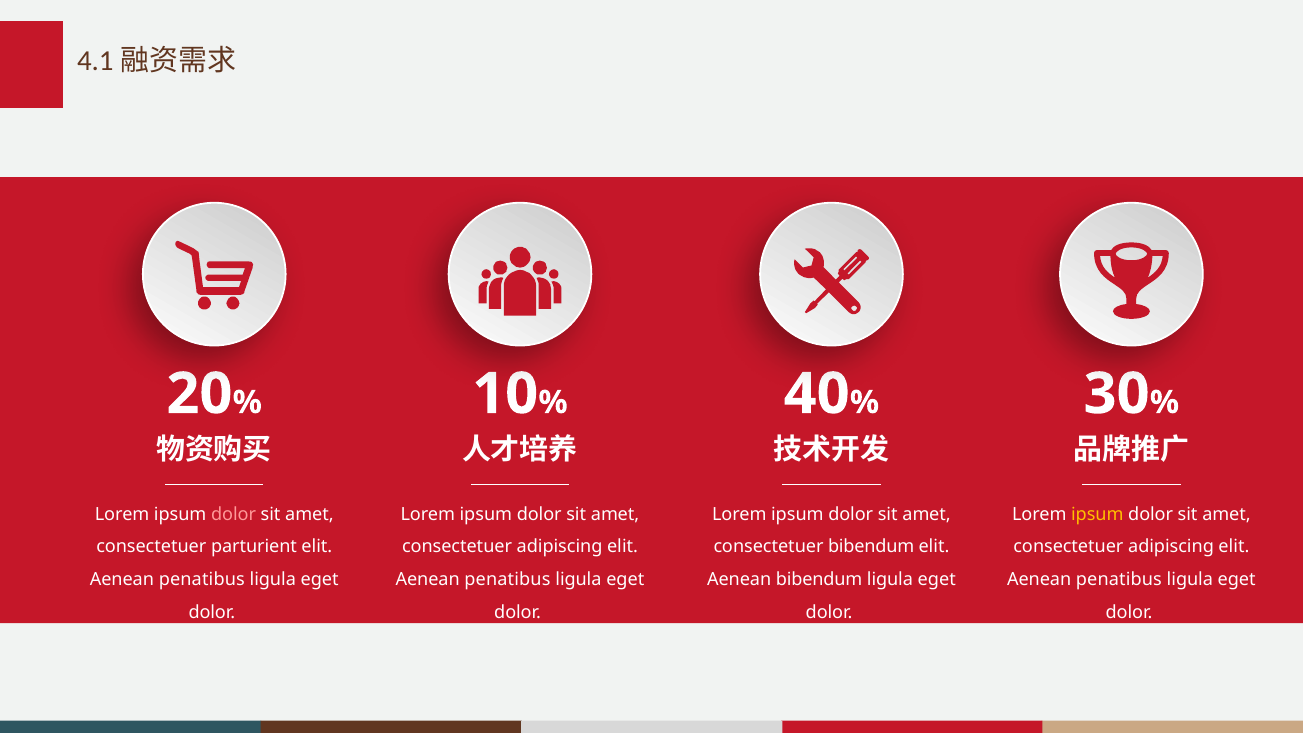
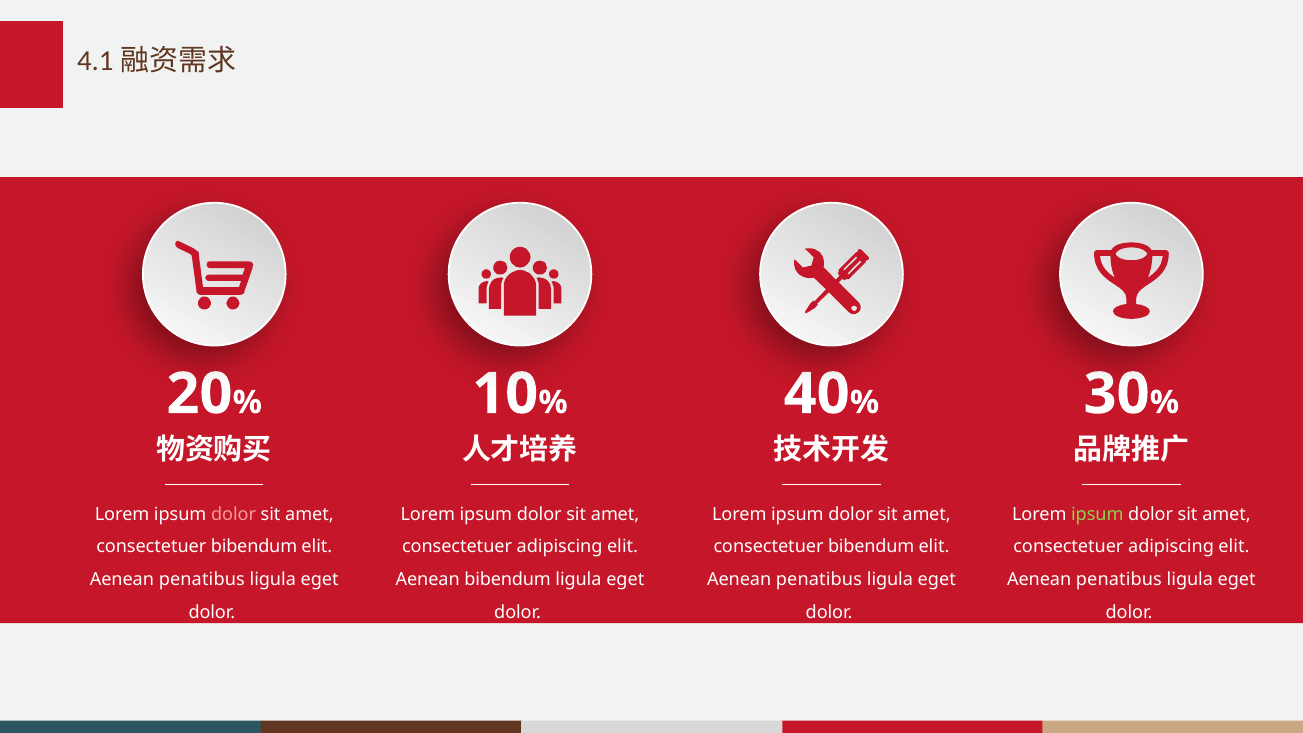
ipsum colour: yellow -> light green (1097, 514)
parturient: parturient -> bibendum (254, 547)
penatibus: penatibus -> bibendum (508, 580)
bibendum: bibendum -> penatibus (819, 580)
